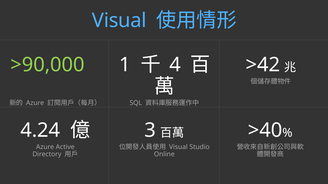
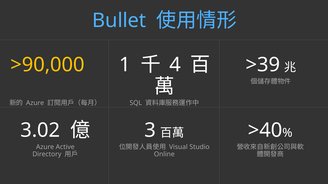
Visual: Visual -> Bullet (119, 20)
>90,000 colour: light green -> yellow (47, 65)
>42: >42 -> >39 (263, 65)
4.24: 4.24 -> 3.02 (40, 131)
